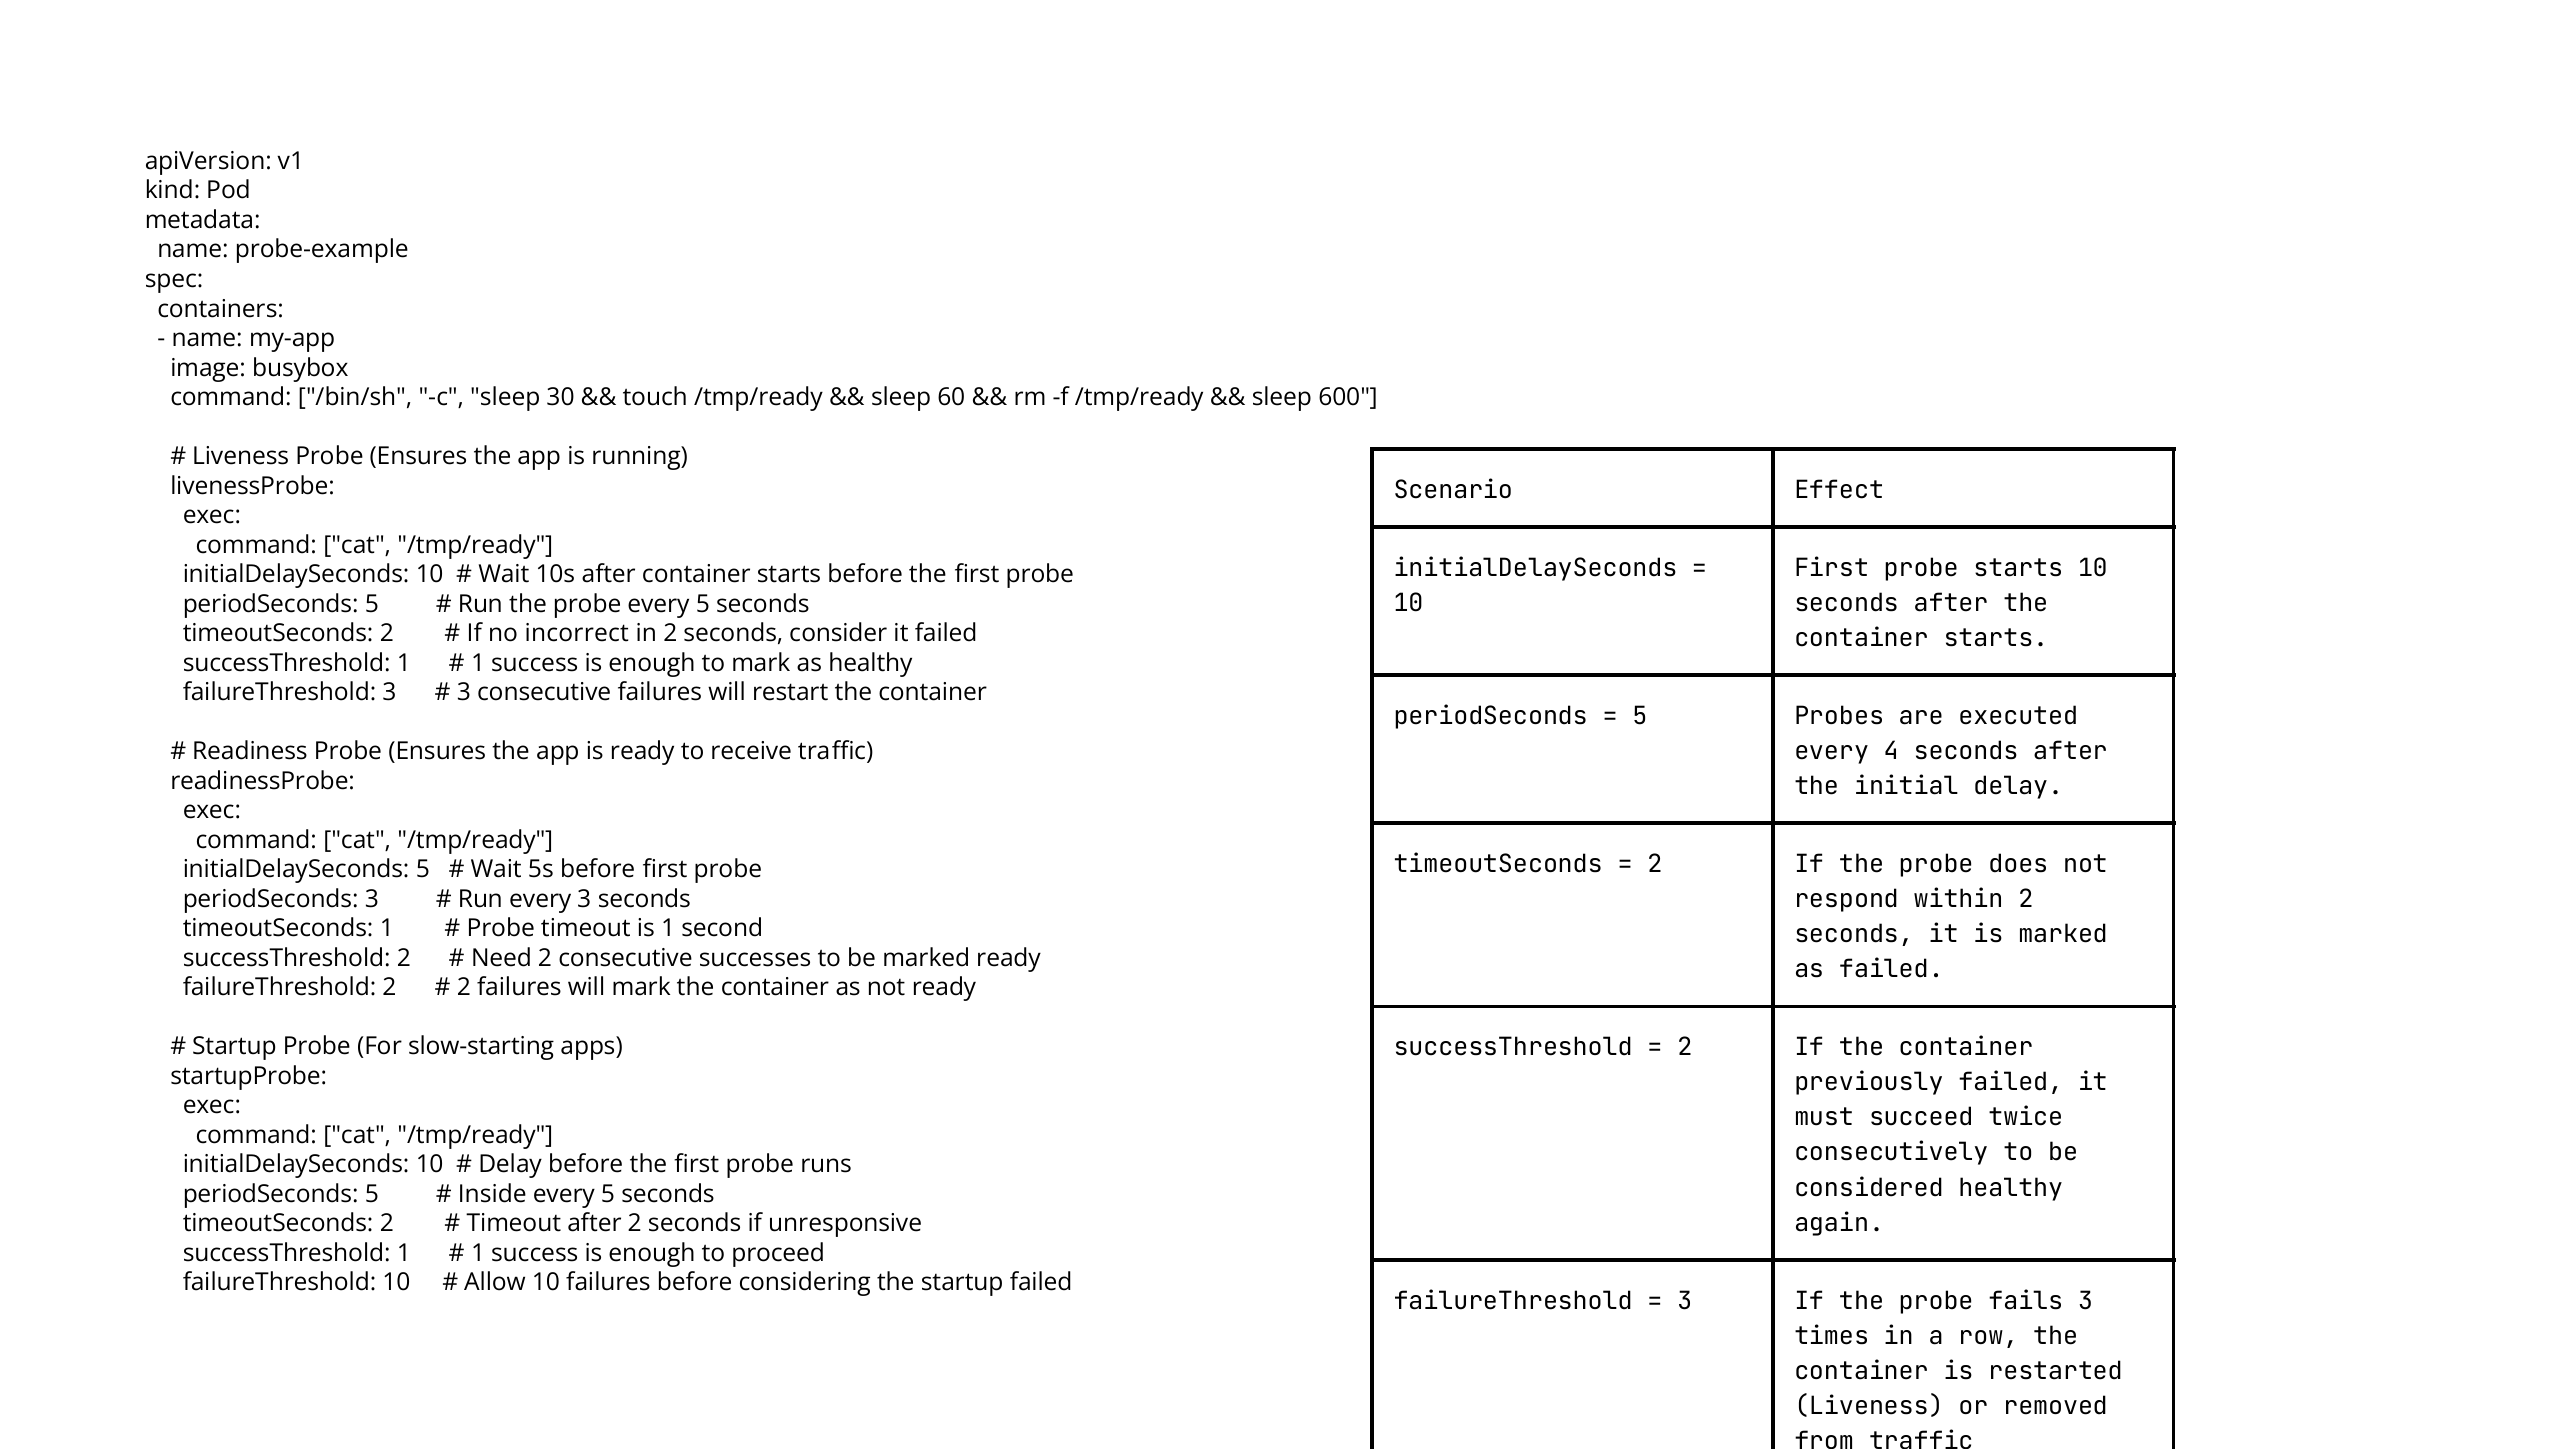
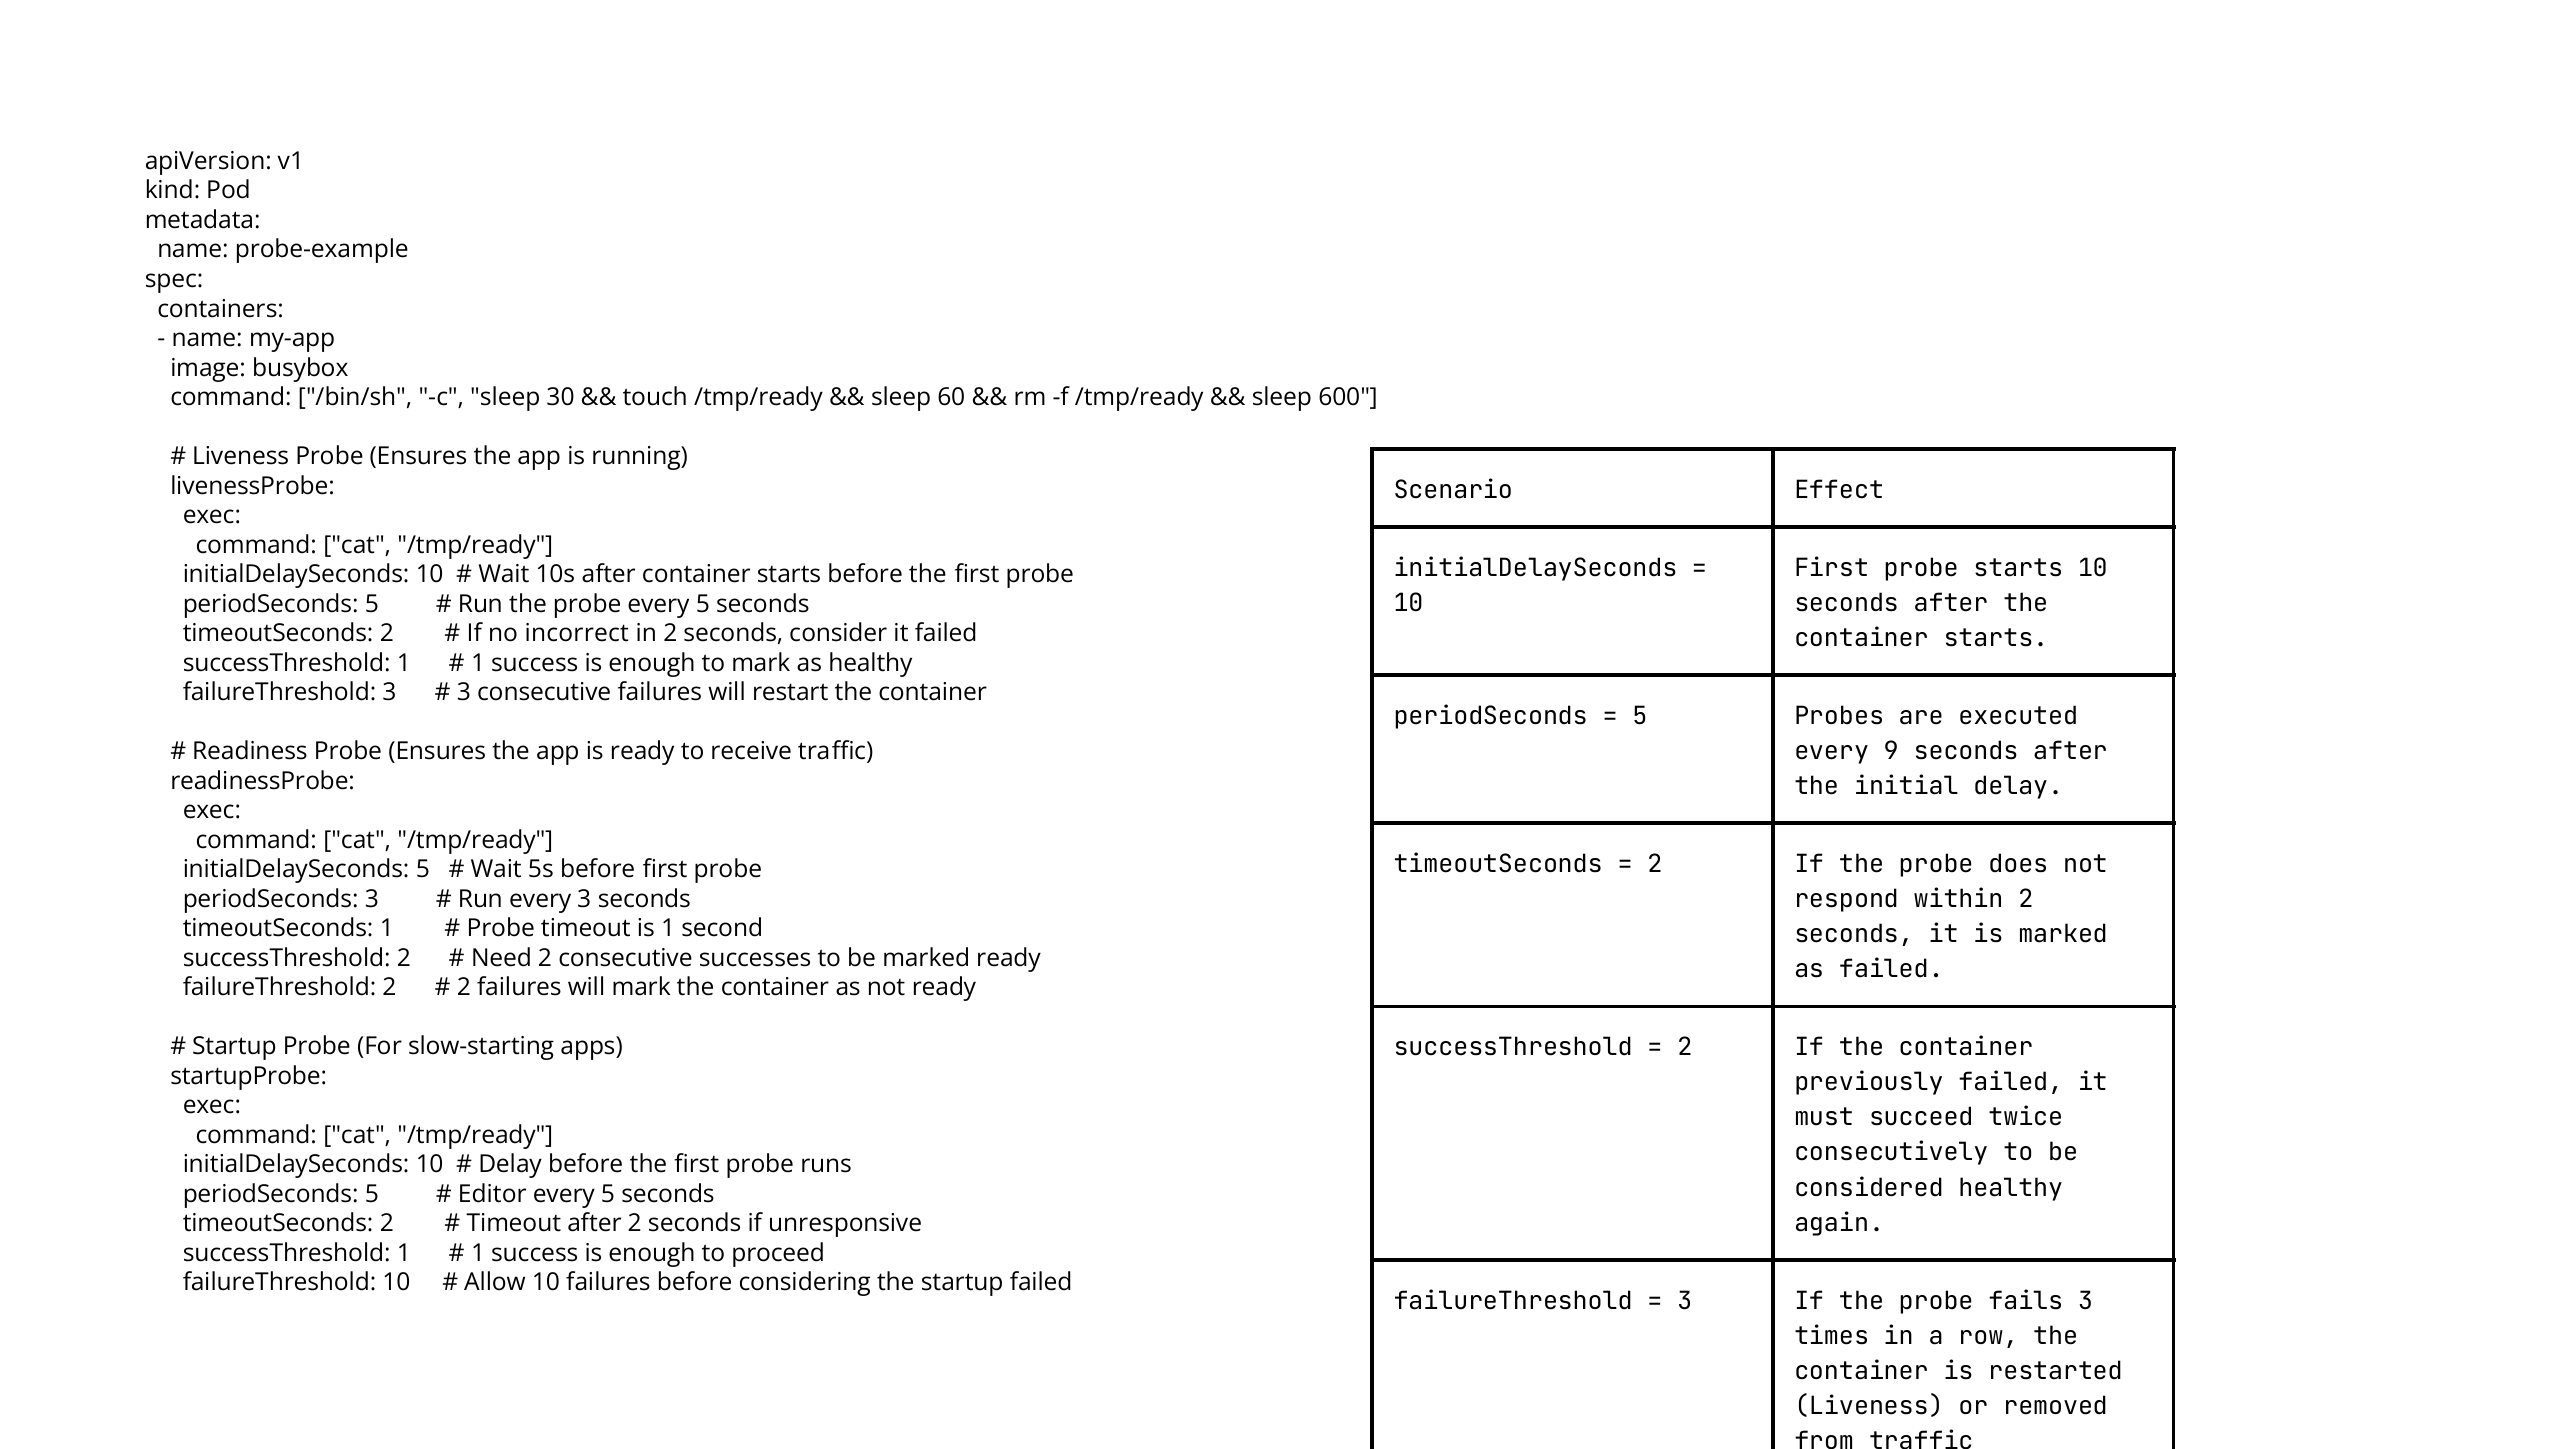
4: 4 -> 9 (1891, 751)
Inside: Inside -> Editor (492, 1194)
